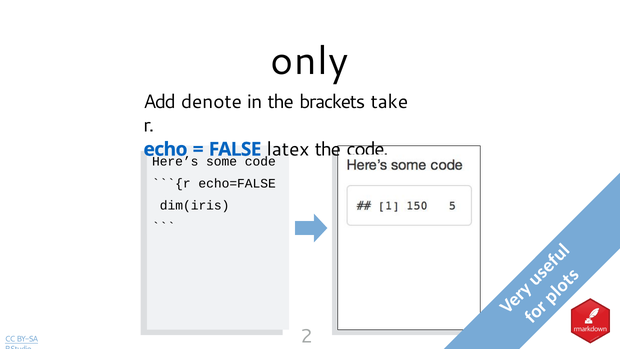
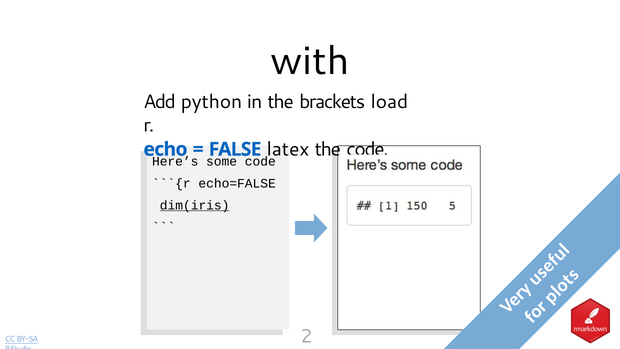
only: only -> with (310, 61)
denote: denote -> python (211, 102)
take: take -> load (389, 102)
dim(iris underline: none -> present (195, 205)
